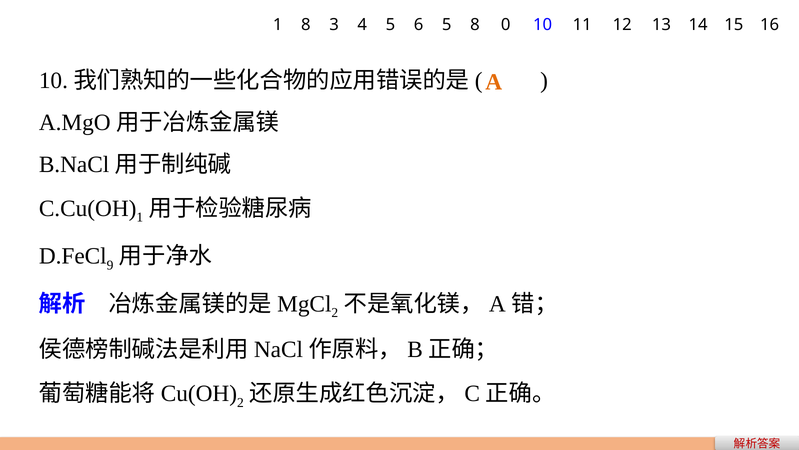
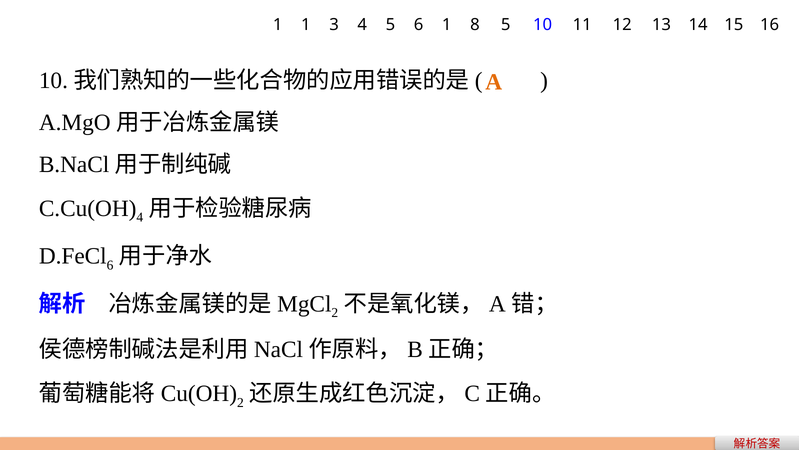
1 8: 8 -> 1 (306, 24)
6 5: 5 -> 1 (447, 24)
8 0: 0 -> 5 (506, 24)
1: 1 -> 4 (140, 217)
9: 9 -> 6 (110, 265)
